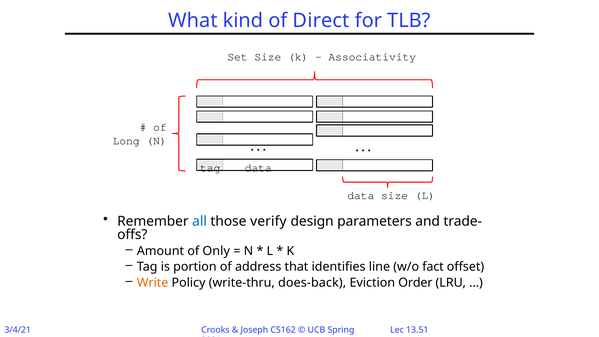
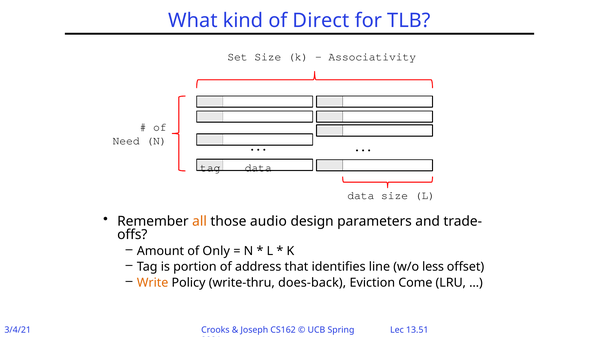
Long: Long -> Need (126, 141)
all colour: blue -> orange (200, 221)
verify: verify -> audio (268, 221)
fact: fact -> less (433, 267)
Order: Order -> Come (415, 283)
